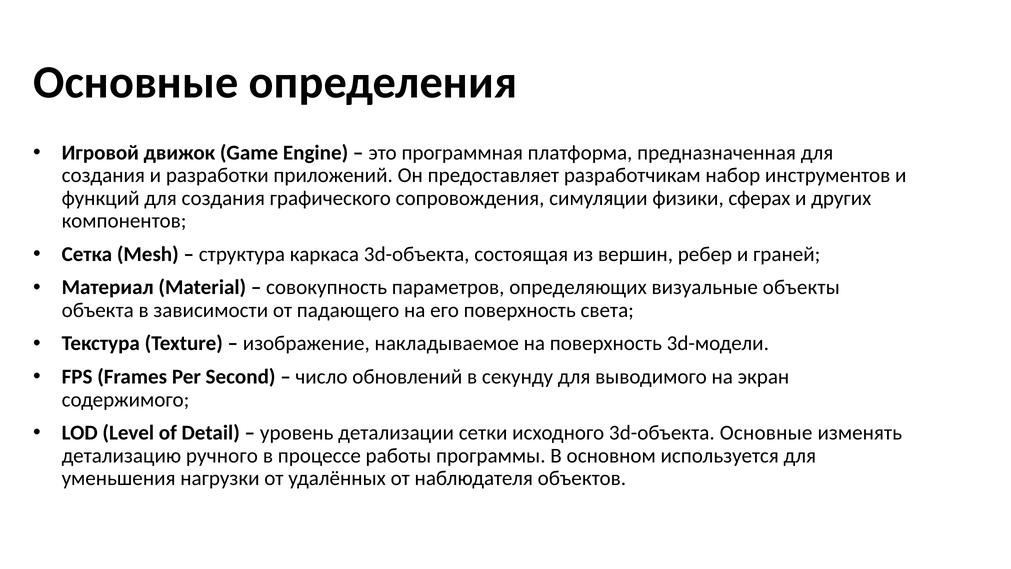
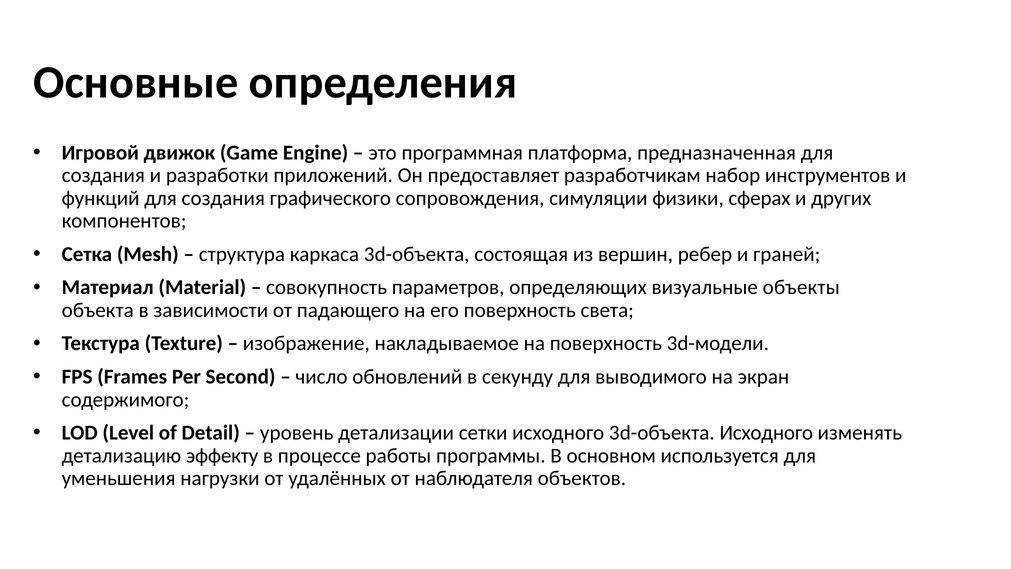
3d-объекта Основные: Основные -> Исходного (766, 433)
ручного: ручного -> эффекту (222, 455)
